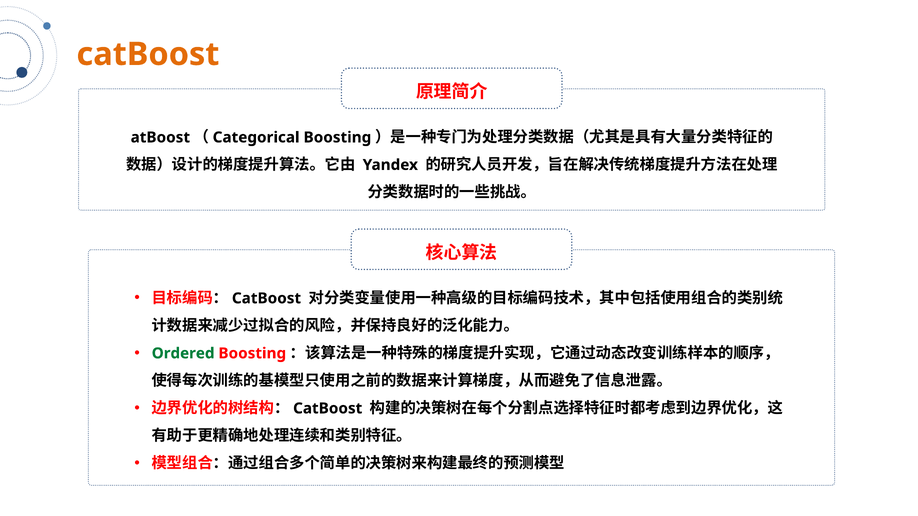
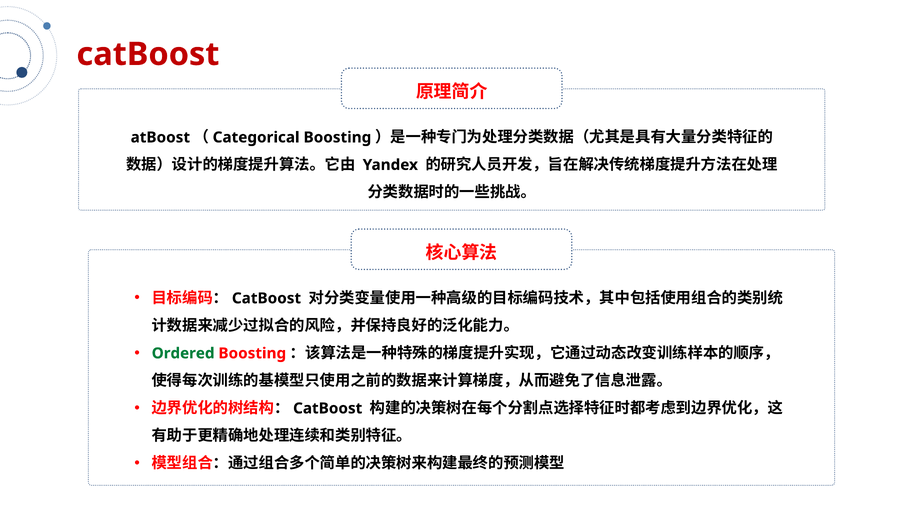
catBoost colour: orange -> red (148, 54)
